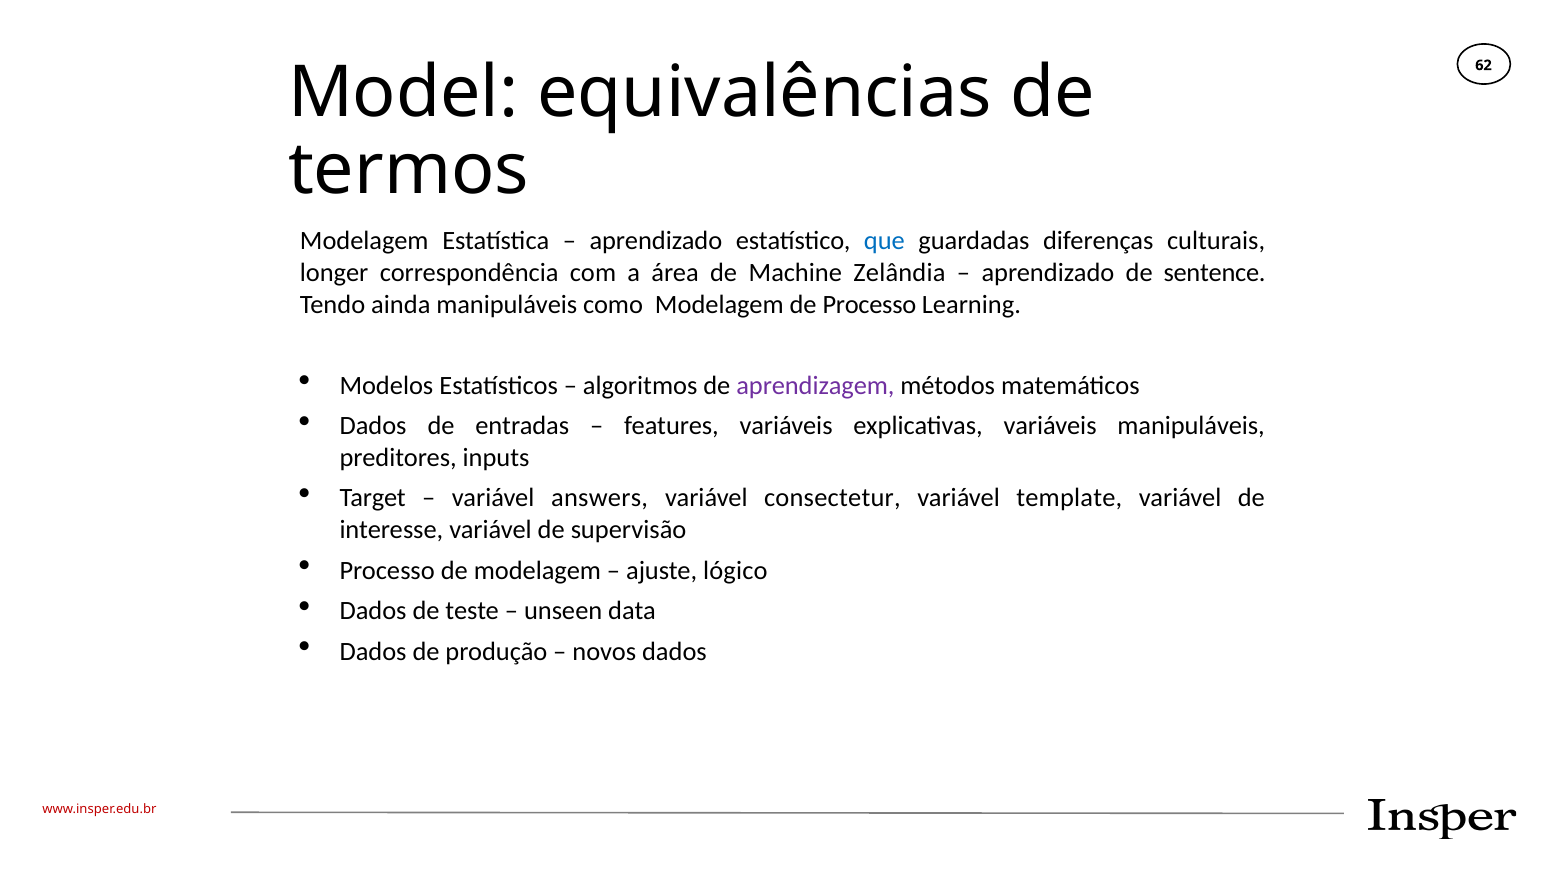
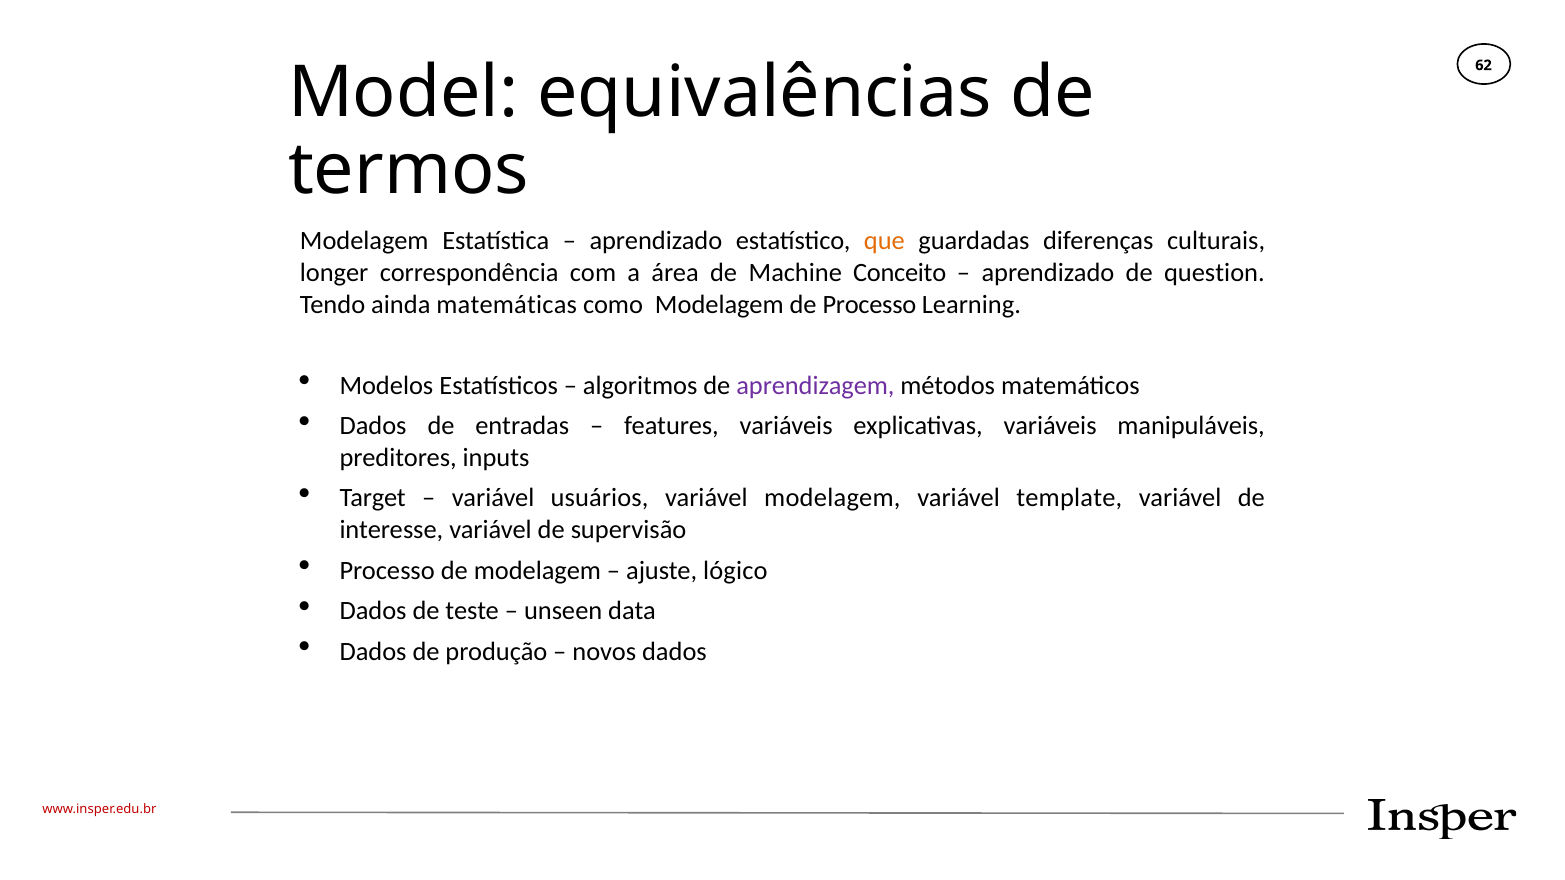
que colour: blue -> orange (884, 241)
Zelândia: Zelândia -> Conceito (900, 273)
sentence: sentence -> question (1214, 273)
ainda manipuláveis: manipuláveis -> matemáticas (507, 305)
answers: answers -> usuários (600, 498)
variável consectetur: consectetur -> modelagem (832, 498)
